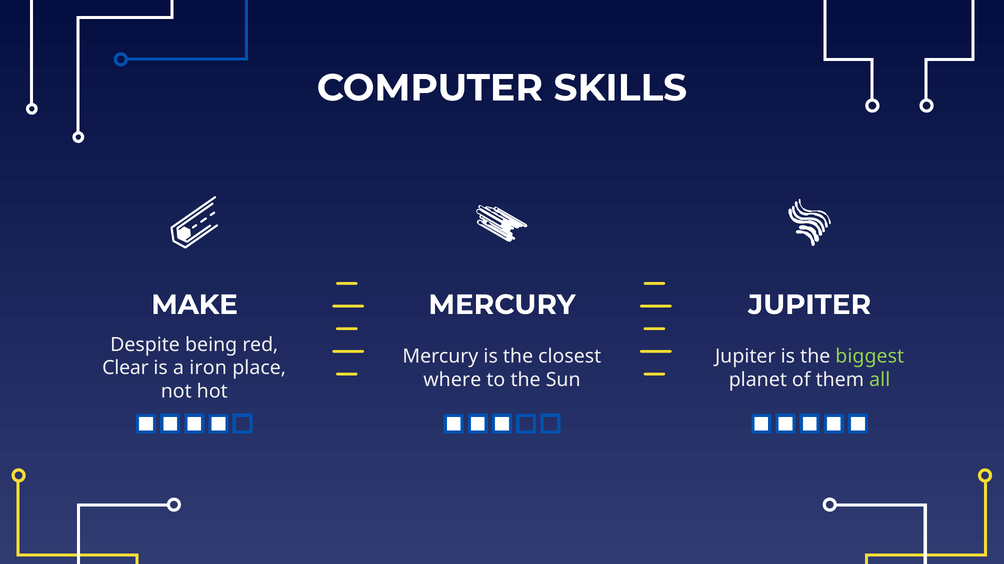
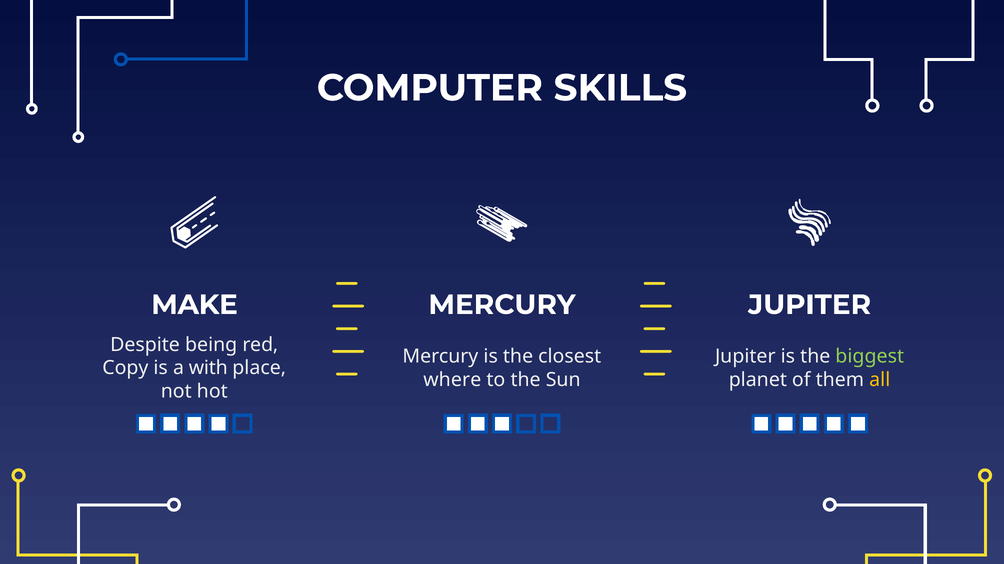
Clear: Clear -> Copy (125, 369)
iron: iron -> with (208, 369)
all colour: light green -> yellow (880, 380)
